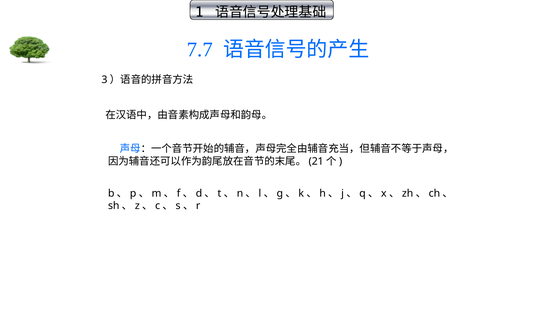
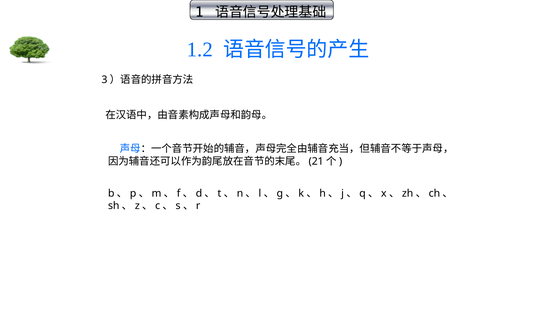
7.7: 7.7 -> 1.2 (200, 50)
